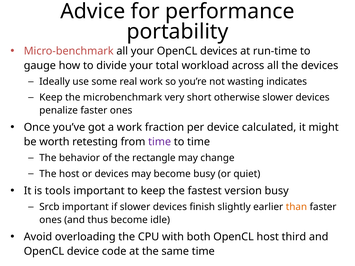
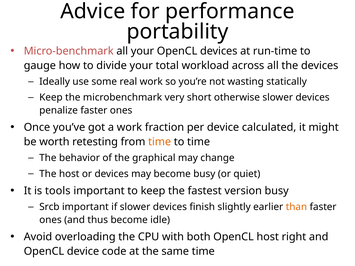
indicates: indicates -> statically (287, 82)
time colour: purple -> orange (160, 142)
rectangle: rectangle -> graphical (154, 158)
third: third -> right (294, 237)
